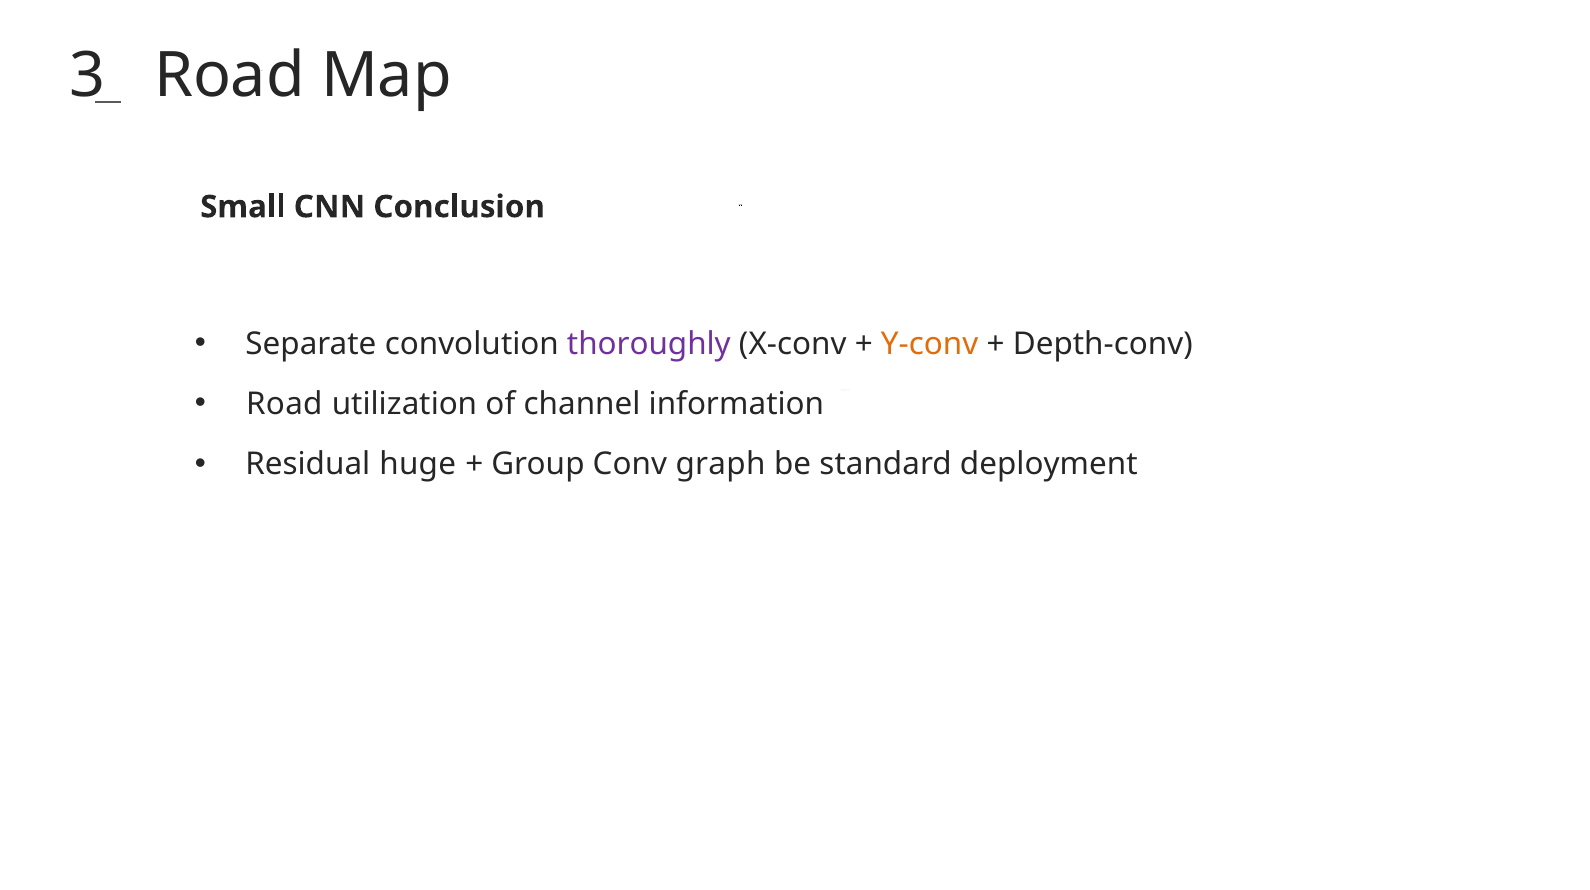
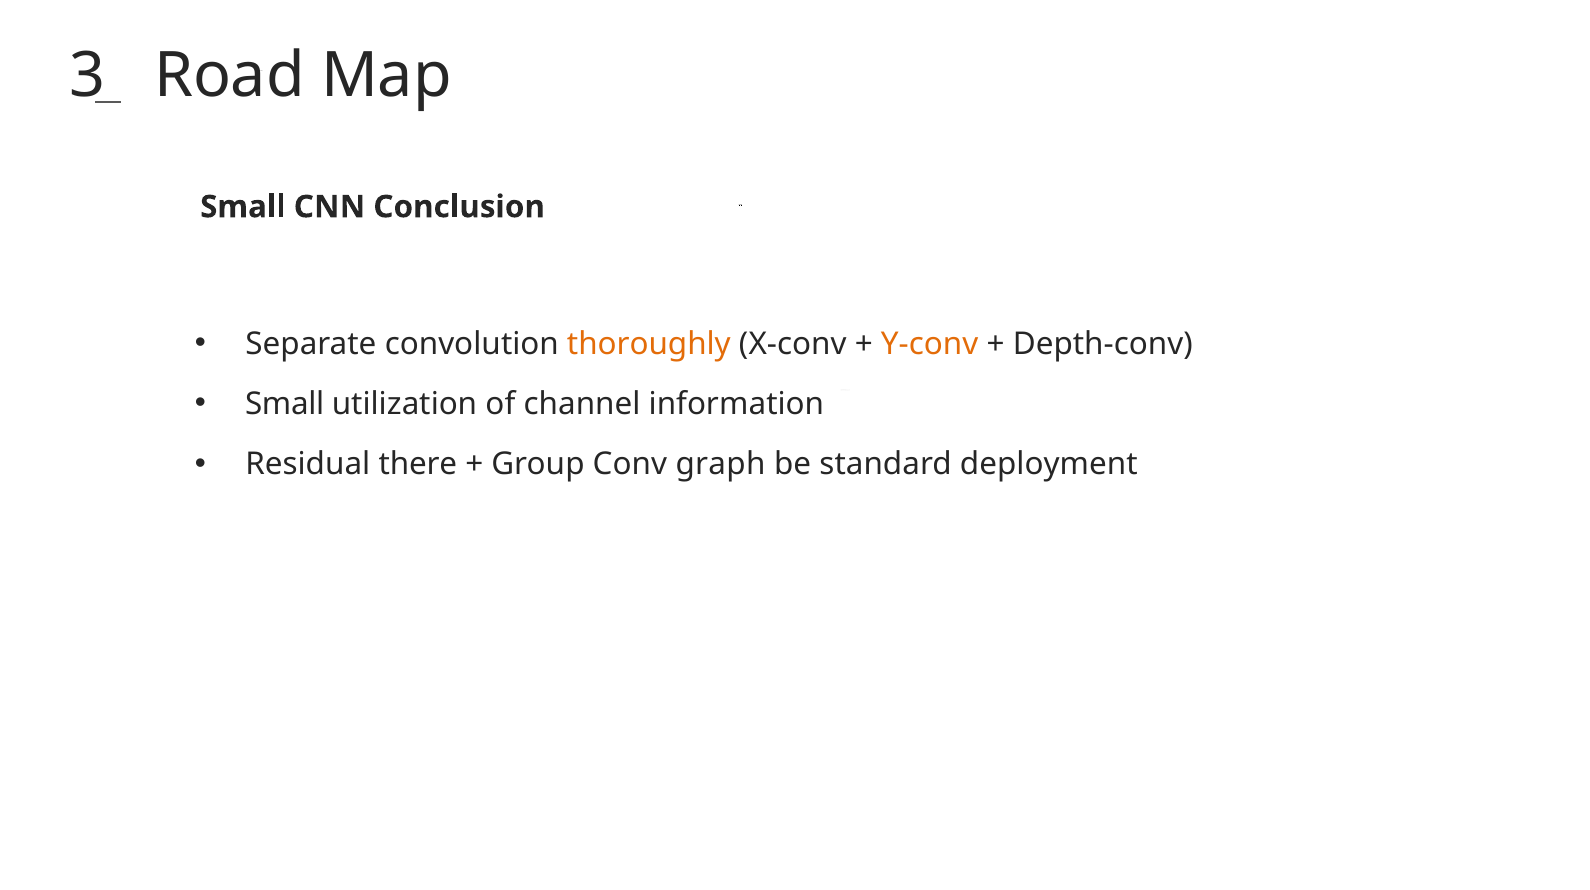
thoroughly colour: purple -> orange (649, 344)
Road: Road -> Small (285, 404)
huge: huge -> there (418, 465)
